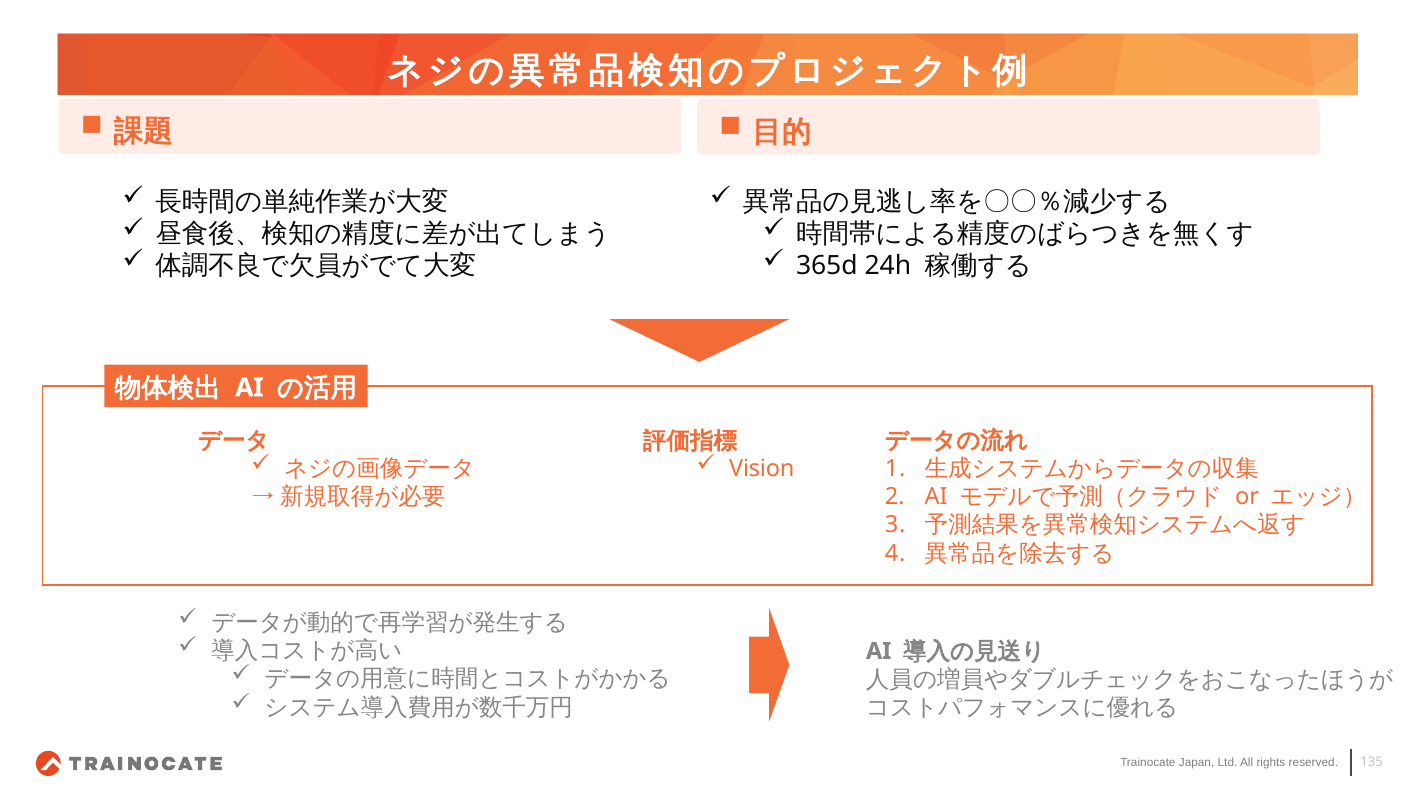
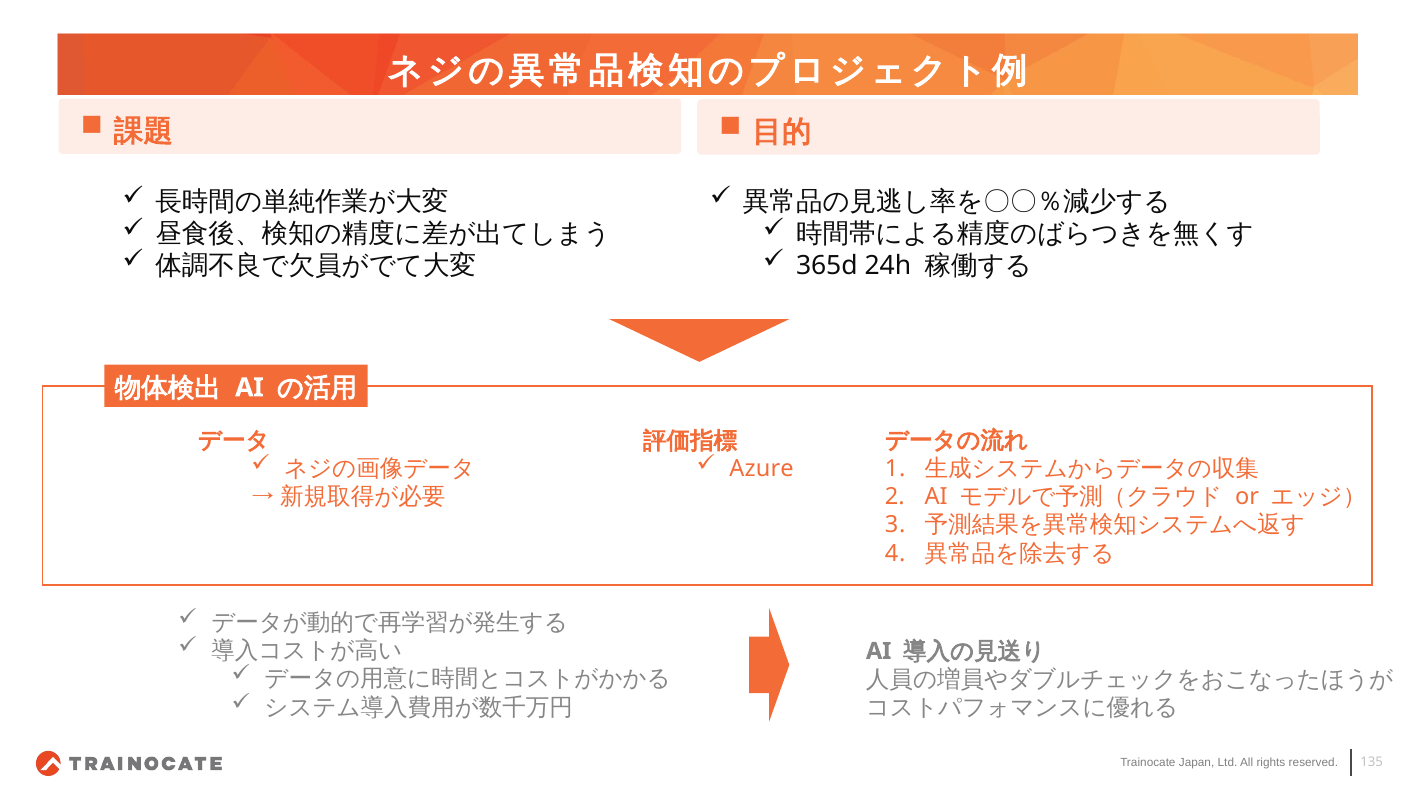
Vision: Vision -> Azure (762, 469)
